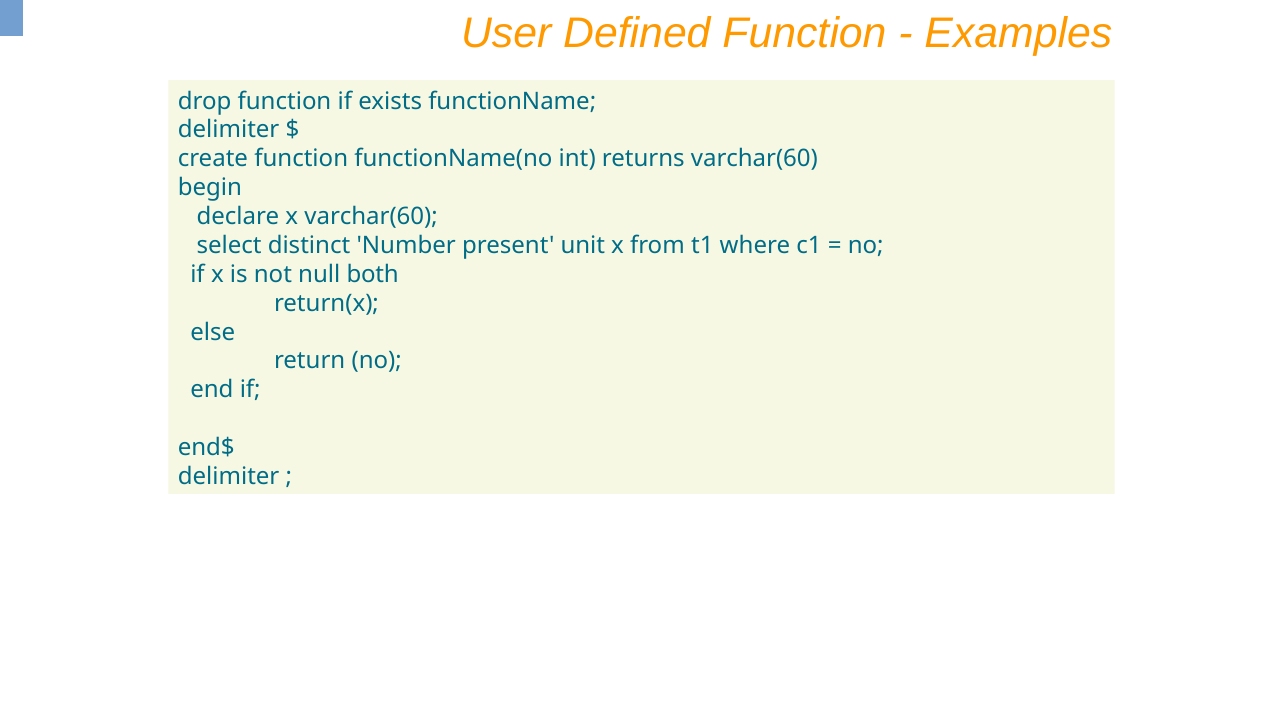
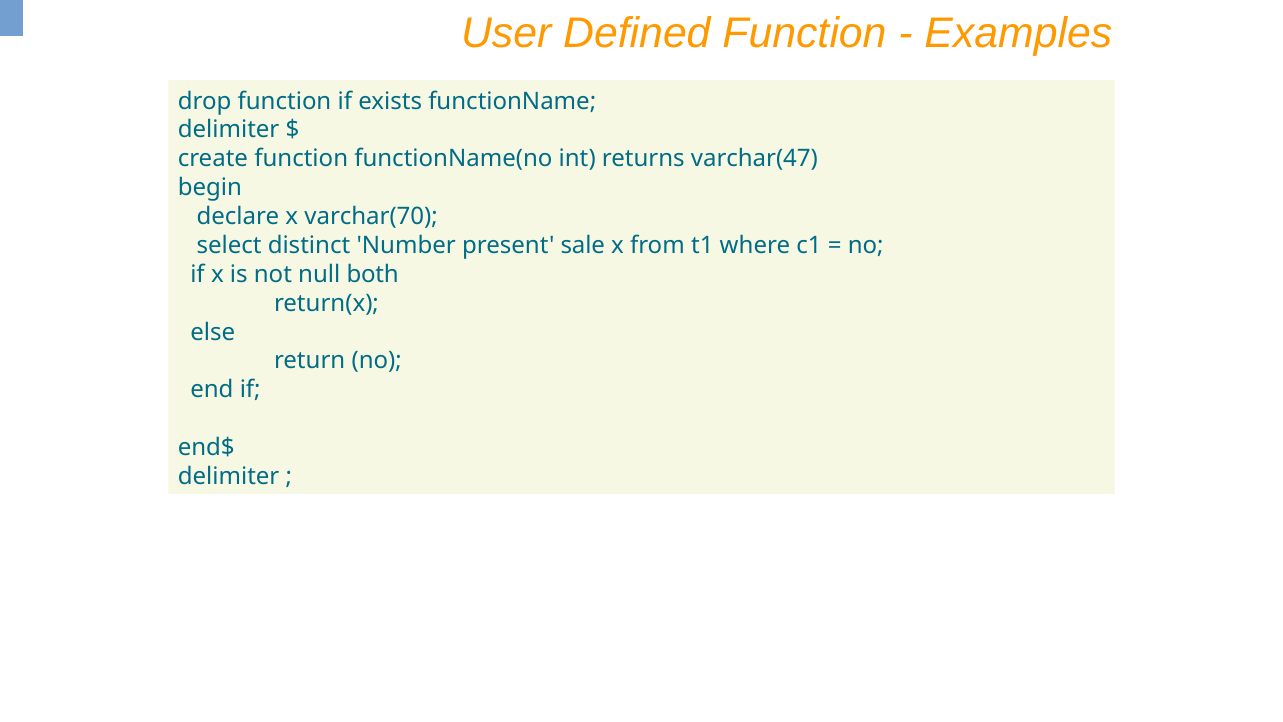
returns varchar(60: varchar(60 -> varchar(47 (754, 159)
x varchar(60: varchar(60 -> varchar(70 (371, 216)
unit: unit -> sale (583, 245)
